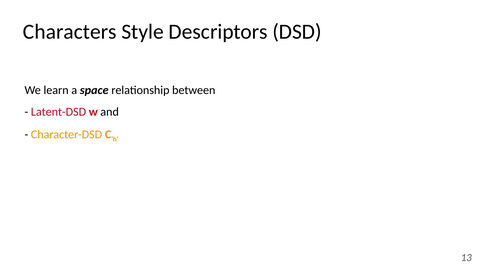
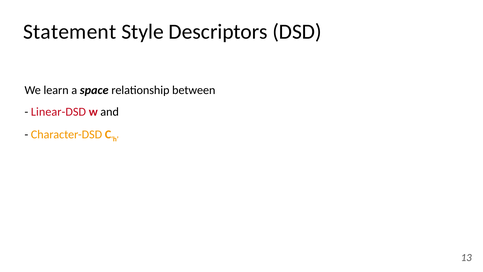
Characters: Characters -> Statement (70, 32)
Latent-DSD: Latent-DSD -> Linear-DSD (58, 112)
